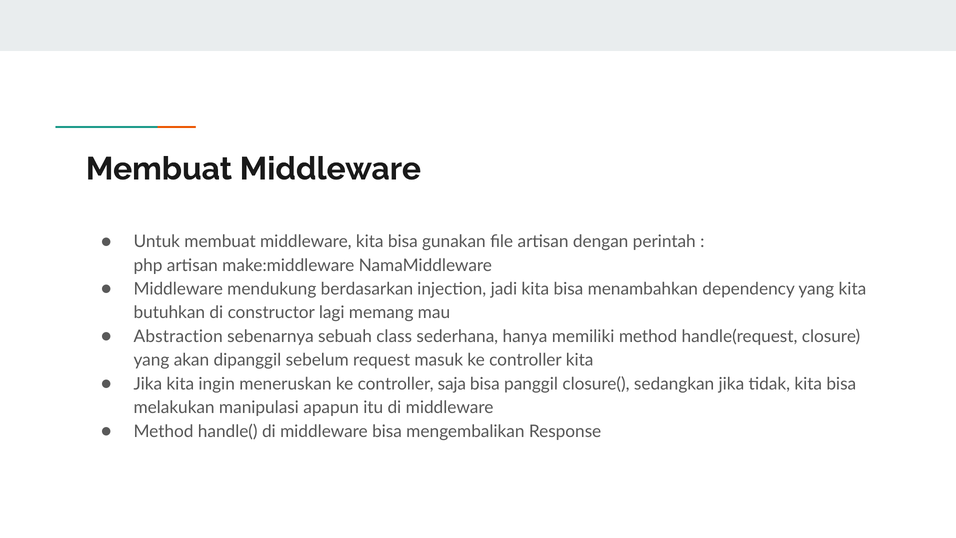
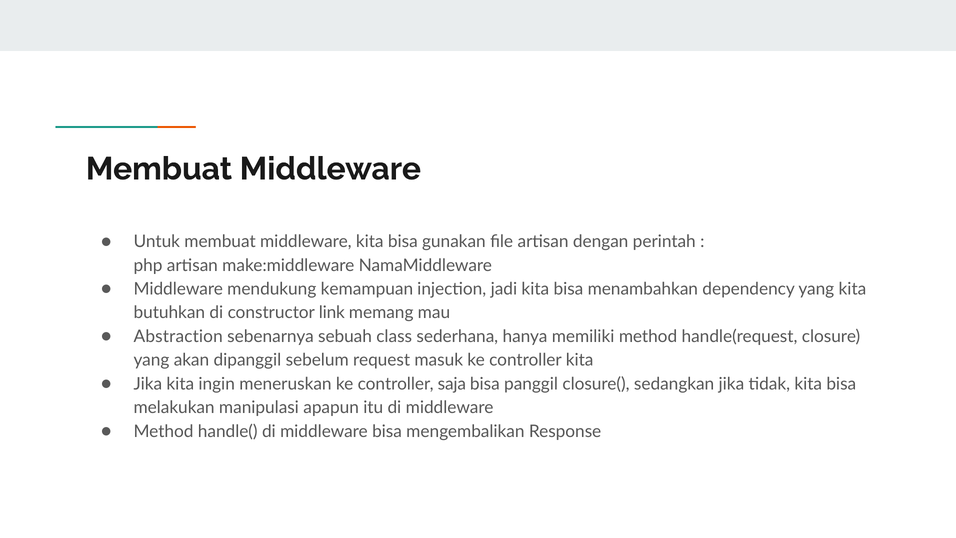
berdasarkan: berdasarkan -> kemampuan (367, 289)
lagi: lagi -> link (332, 313)
